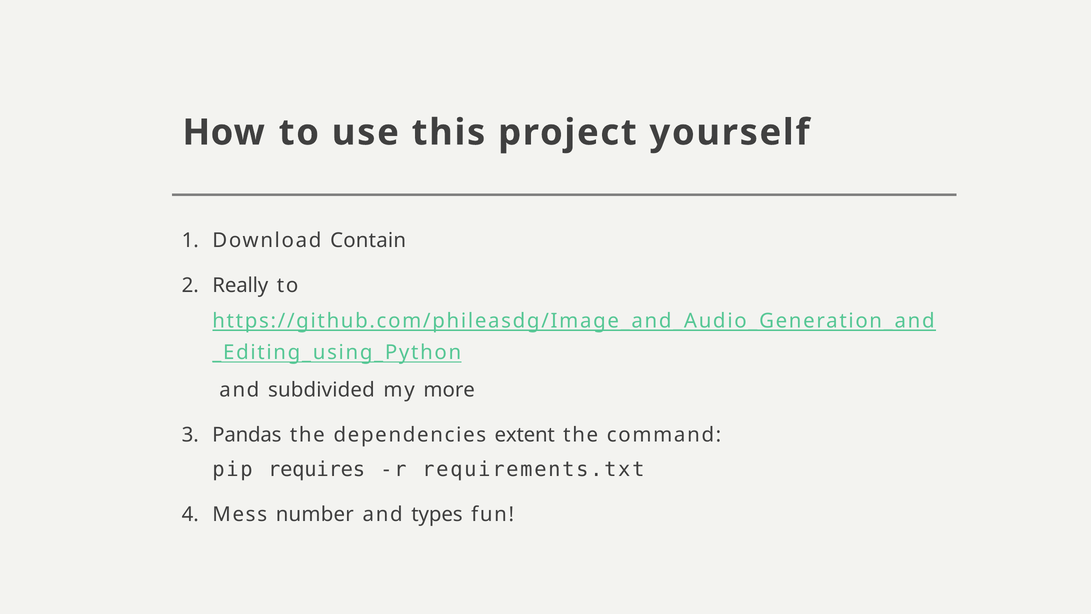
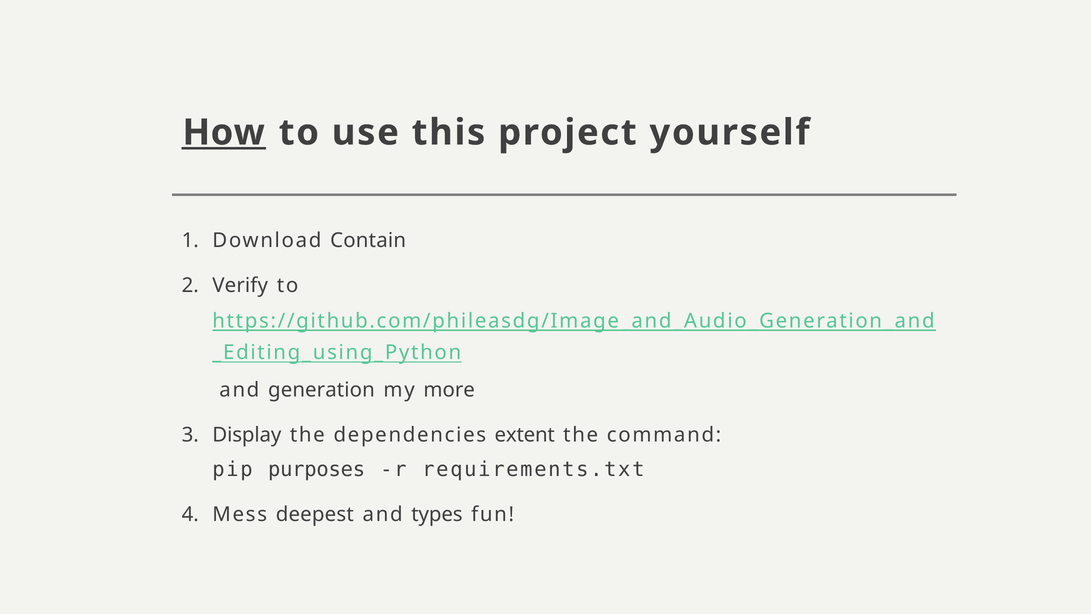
How underline: none -> present (224, 132)
Really: Really -> Verify (240, 285)
subdivided: subdivided -> generation (321, 390)
Pandas: Pandas -> Display (247, 435)
requires: requires -> purposes (317, 469)
number: number -> deepest (315, 514)
